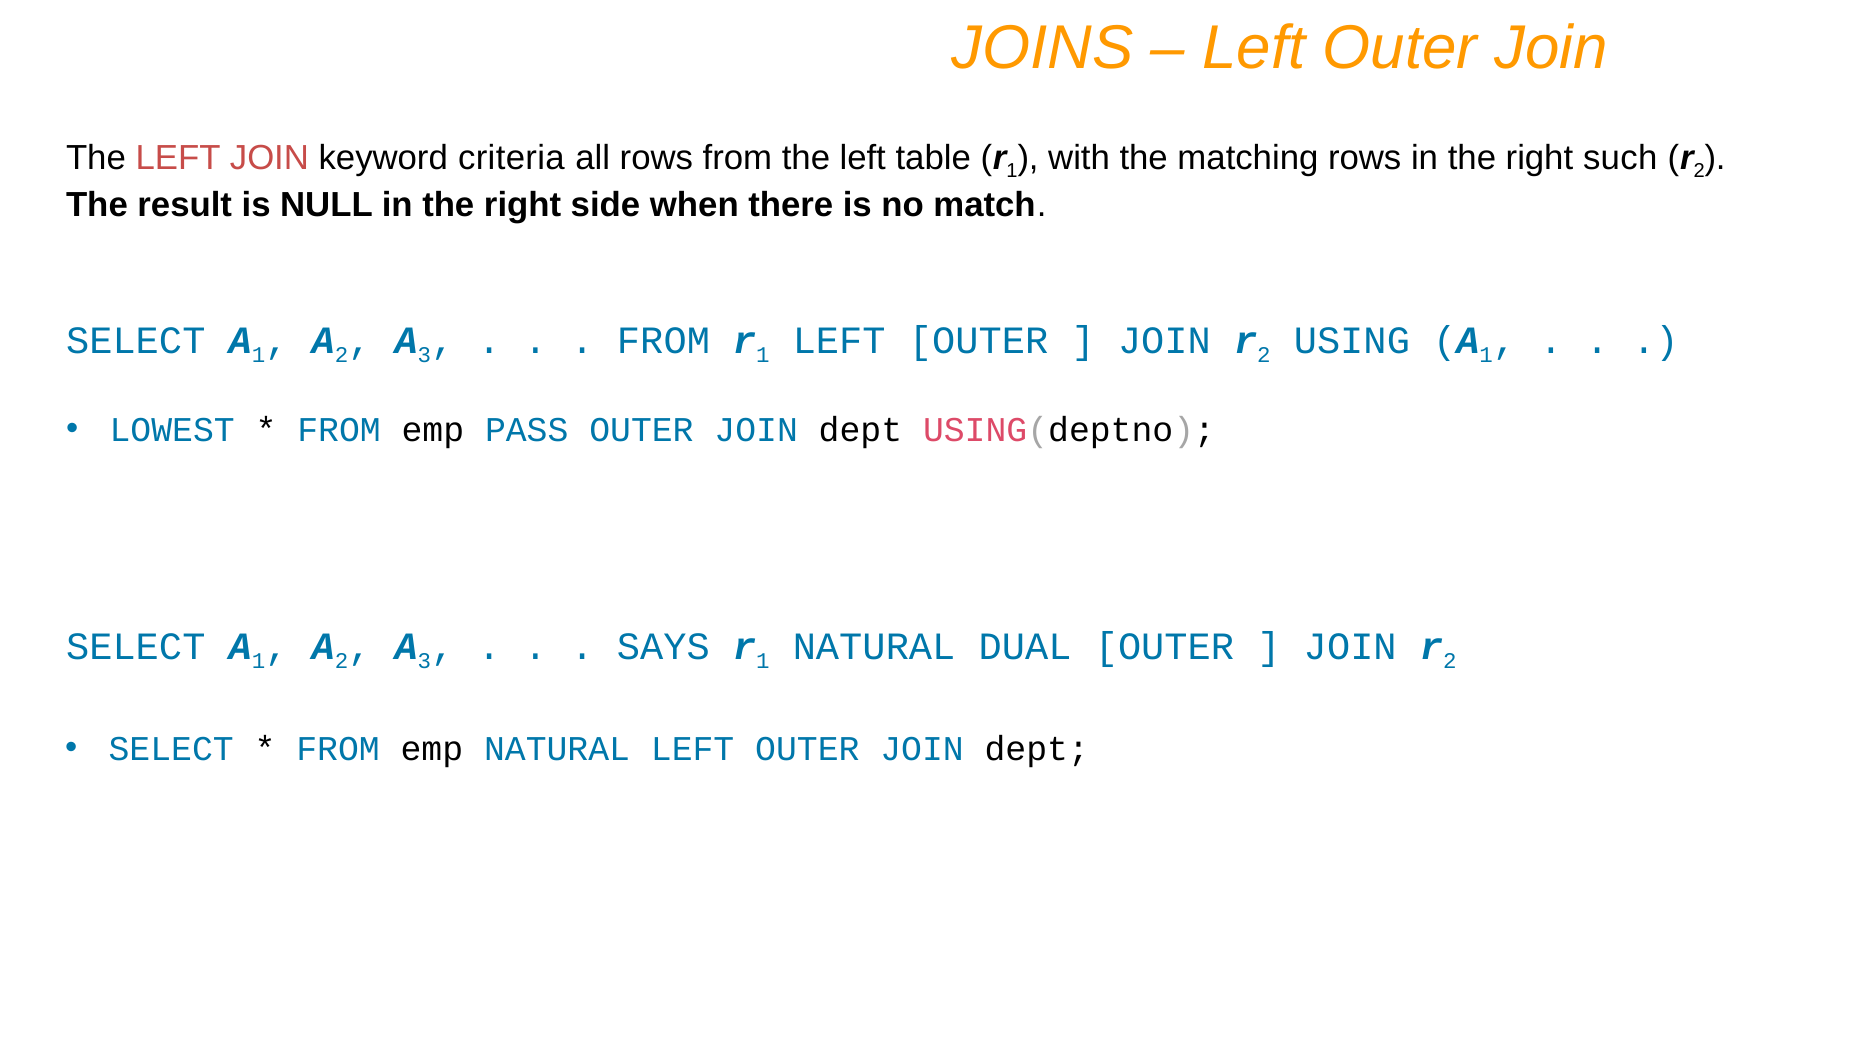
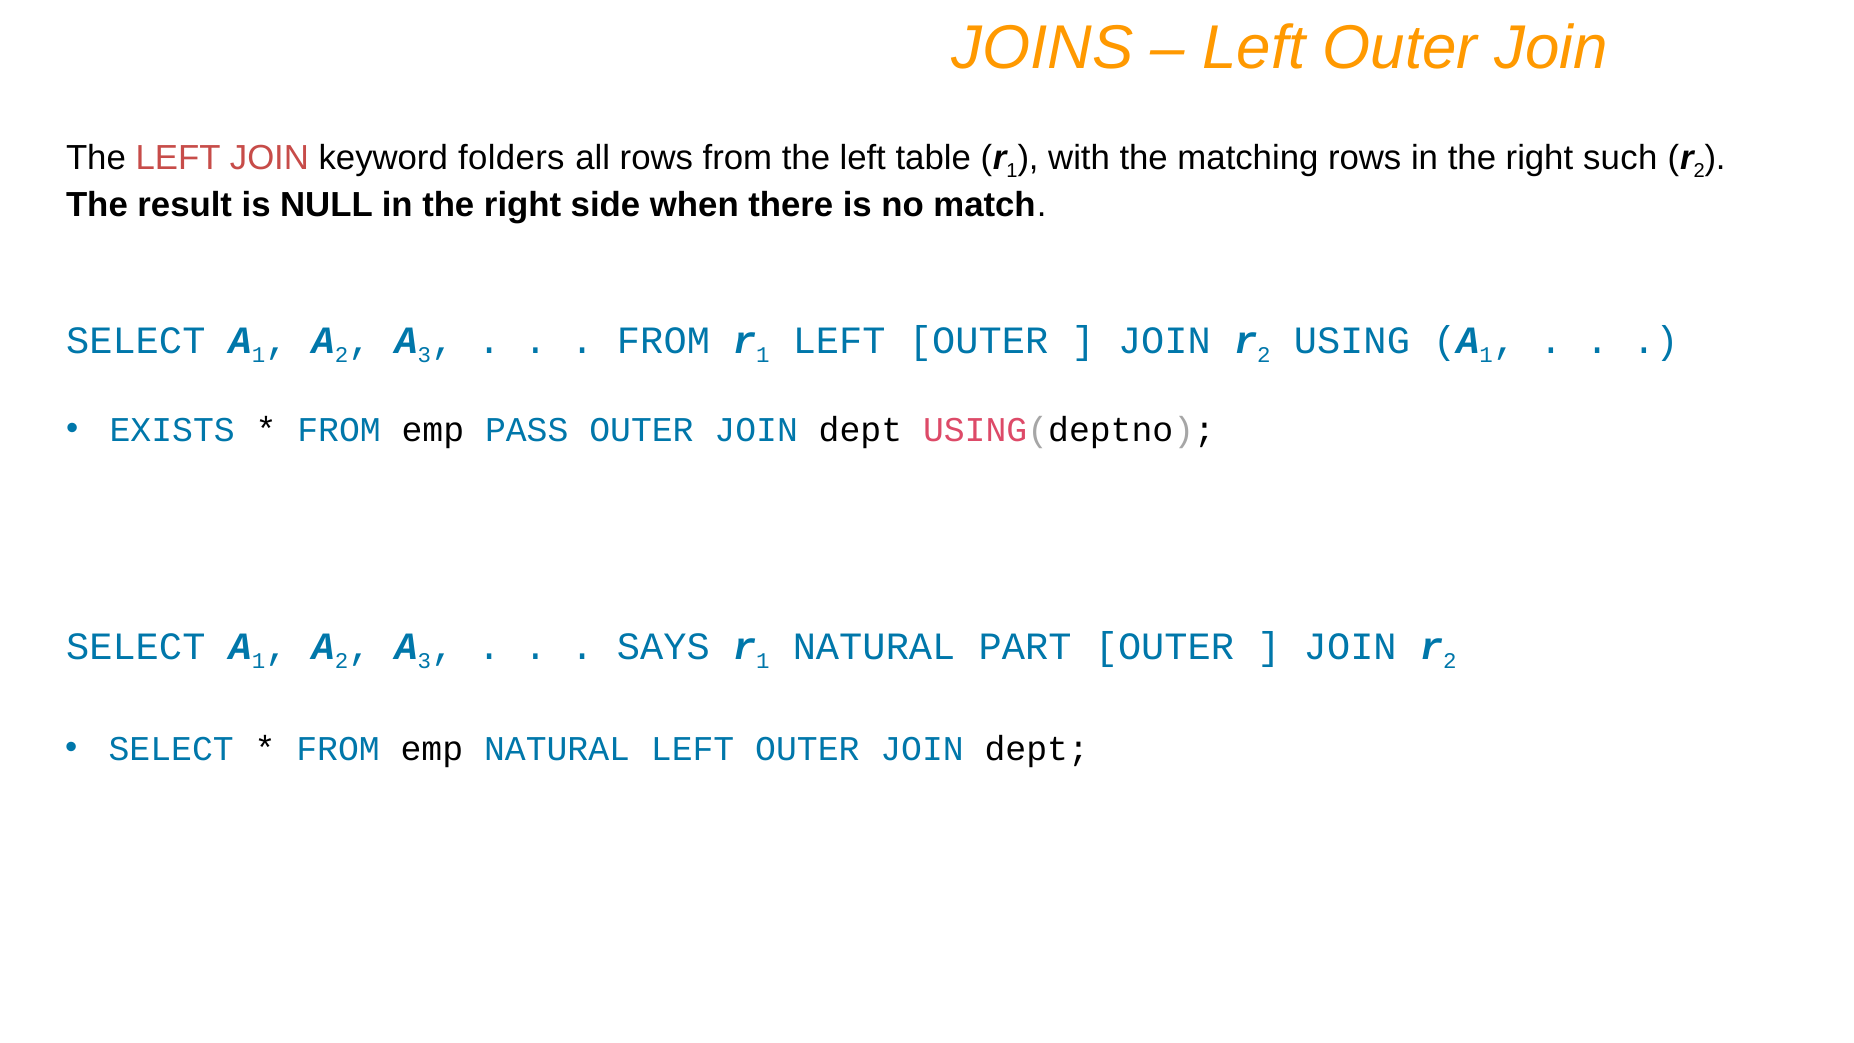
criteria: criteria -> folders (511, 158)
LOWEST: LOWEST -> EXISTS (172, 430)
DUAL: DUAL -> PART (1025, 646)
